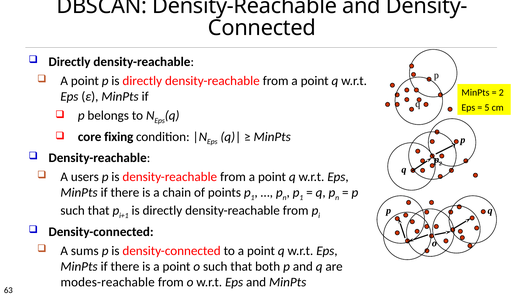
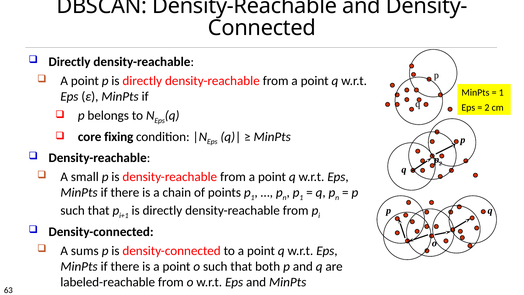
2: 2 -> 1 (501, 93)
5: 5 -> 2 (487, 108)
users: users -> small (85, 177)
modes-reachable: modes-reachable -> labeled-reachable (108, 282)
